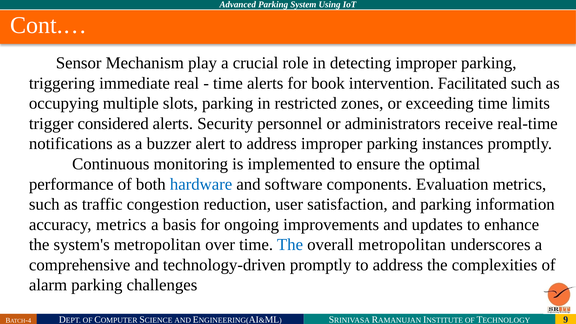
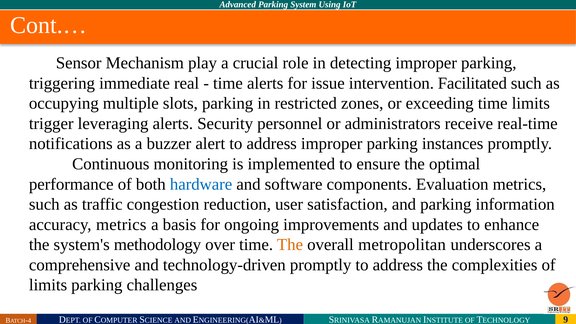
book: book -> issue (328, 83)
considered: considered -> leveraging (113, 124)
system's metropolitan: metropolitan -> methodology (158, 245)
The colour: blue -> orange (290, 245)
alarm: alarm -> limits (48, 285)
